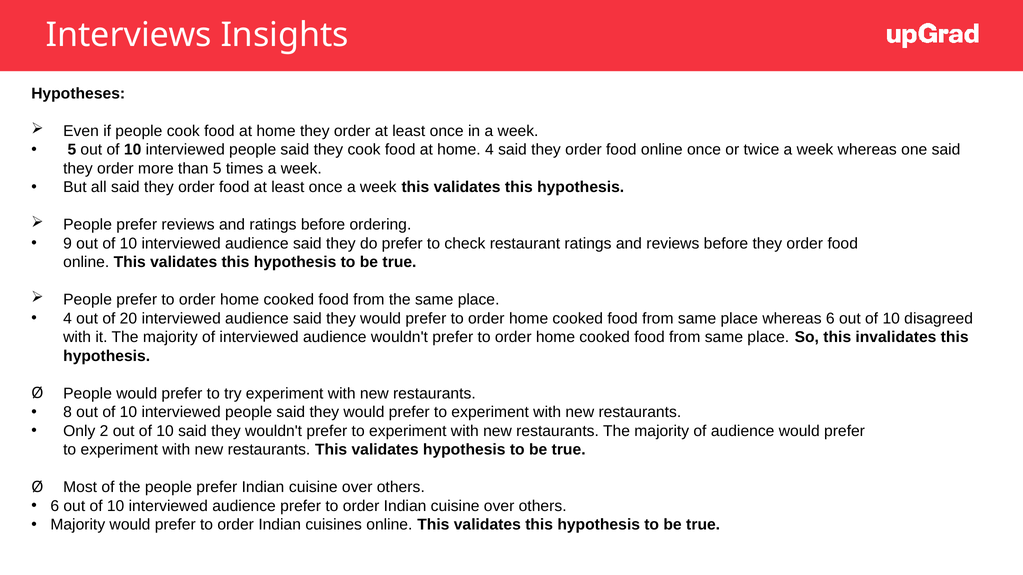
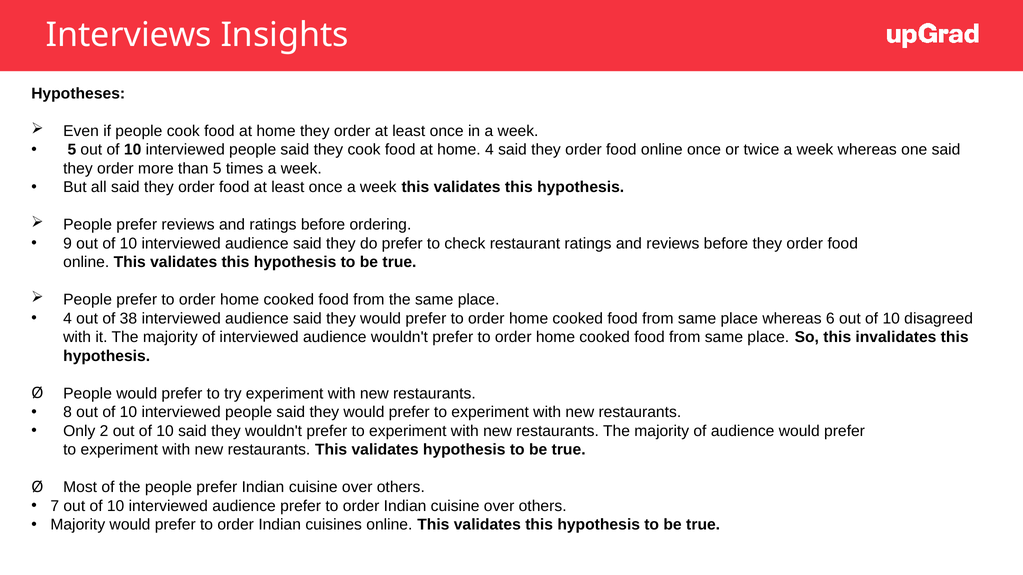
20: 20 -> 38 (128, 319)
6: 6 -> 7 (55, 506)
